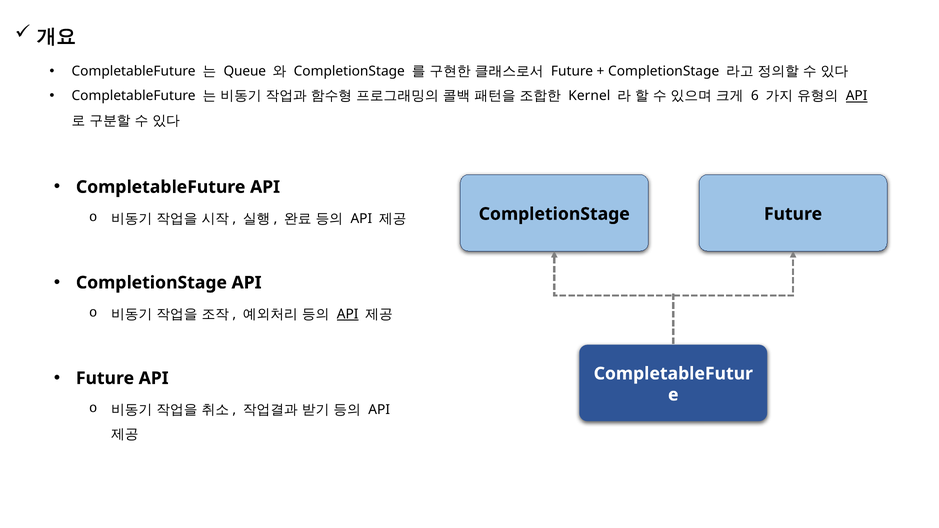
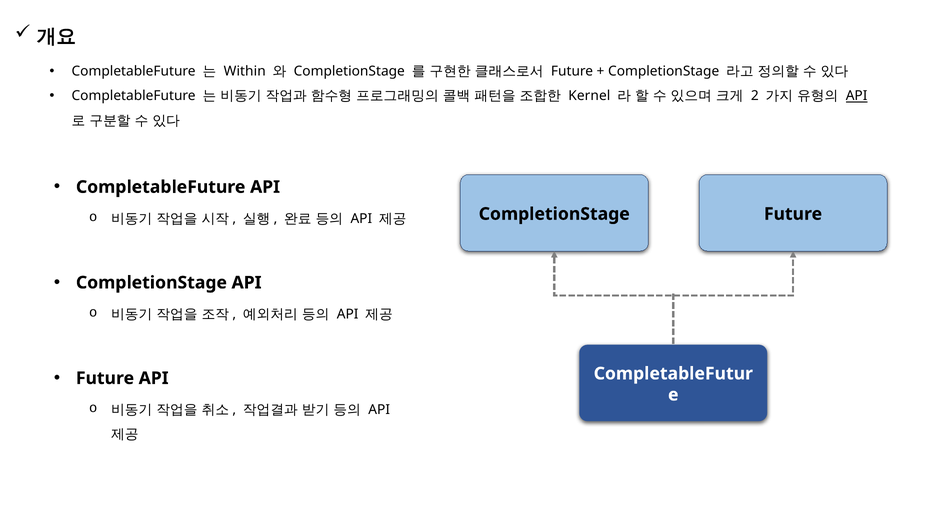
Queue: Queue -> Within (245, 71)
6: 6 -> 2 (755, 96)
API underline: present -> none (348, 314)
